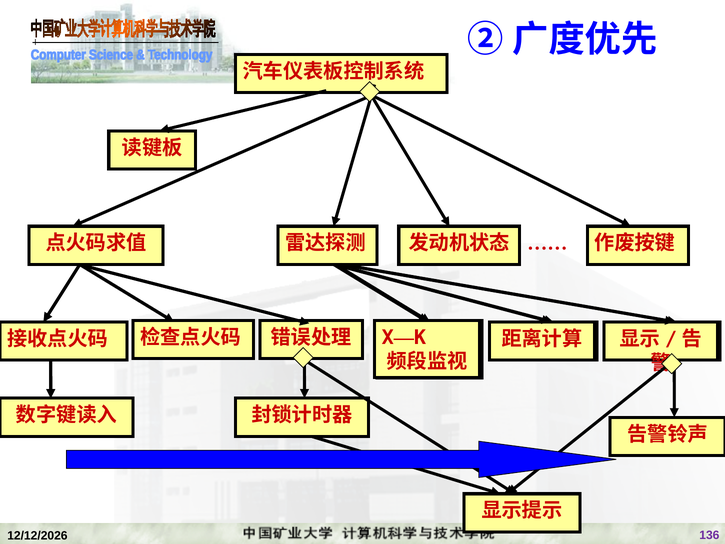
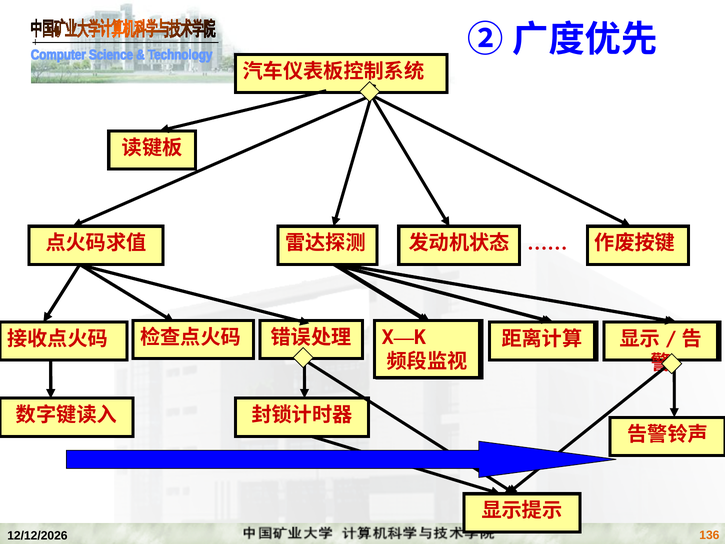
136 colour: purple -> orange (709, 535)
